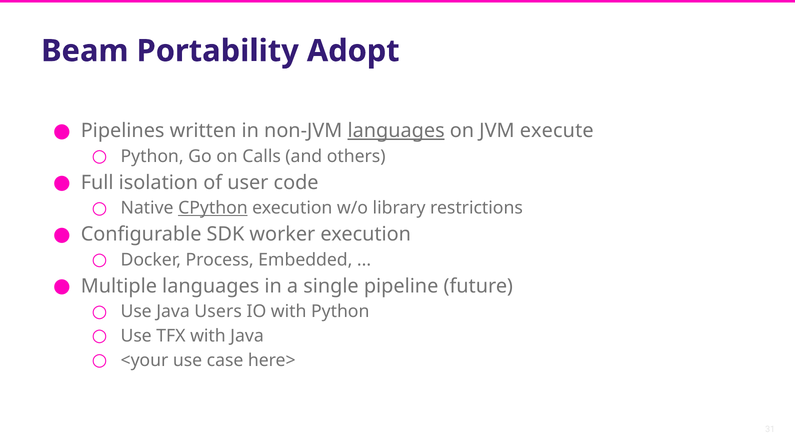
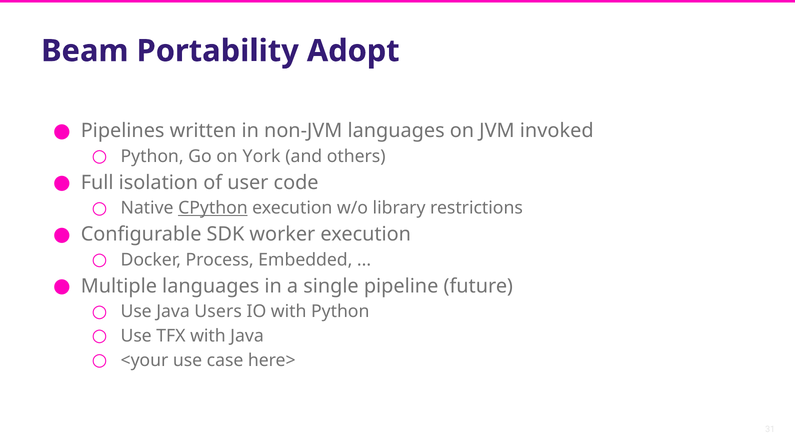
languages underline: present -> none (396, 131)
execute: execute -> invoked (557, 131)
Calls: Calls -> York (262, 156)
